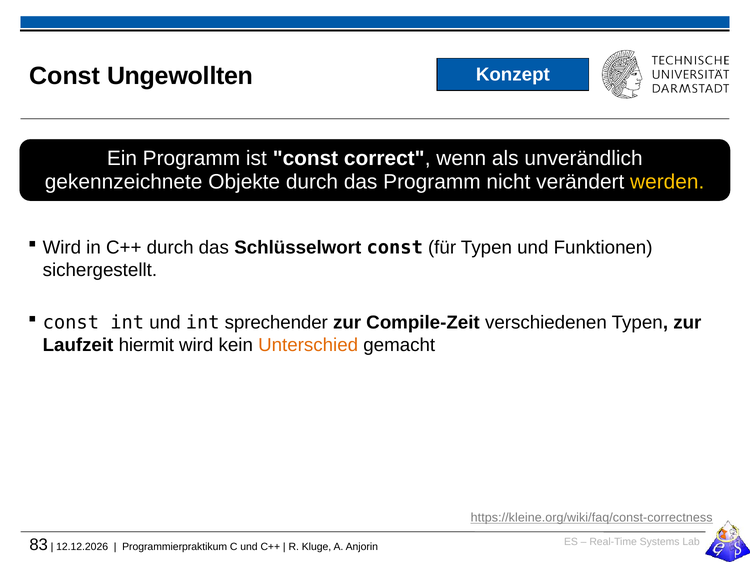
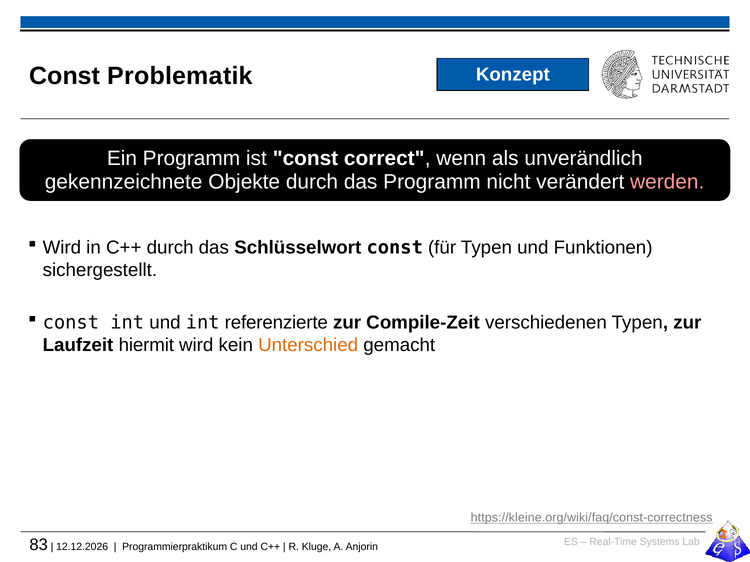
Ungewollten: Ungewollten -> Problematik (180, 76)
werden colour: yellow -> pink (667, 182)
sprechender: sprechender -> referenzierte (276, 323)
